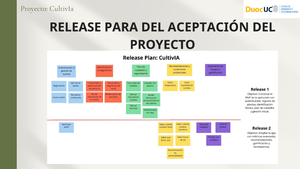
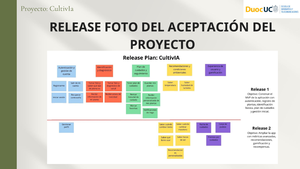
PARA: PARA -> FOTO (121, 27)
